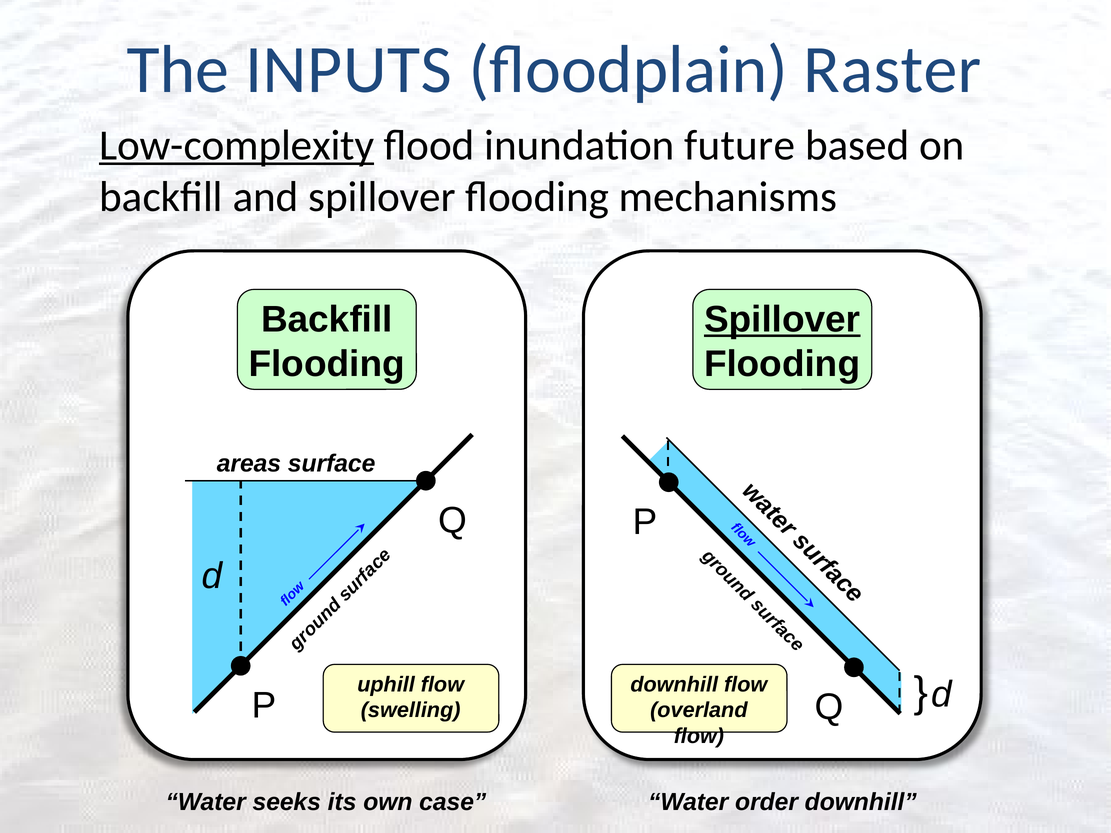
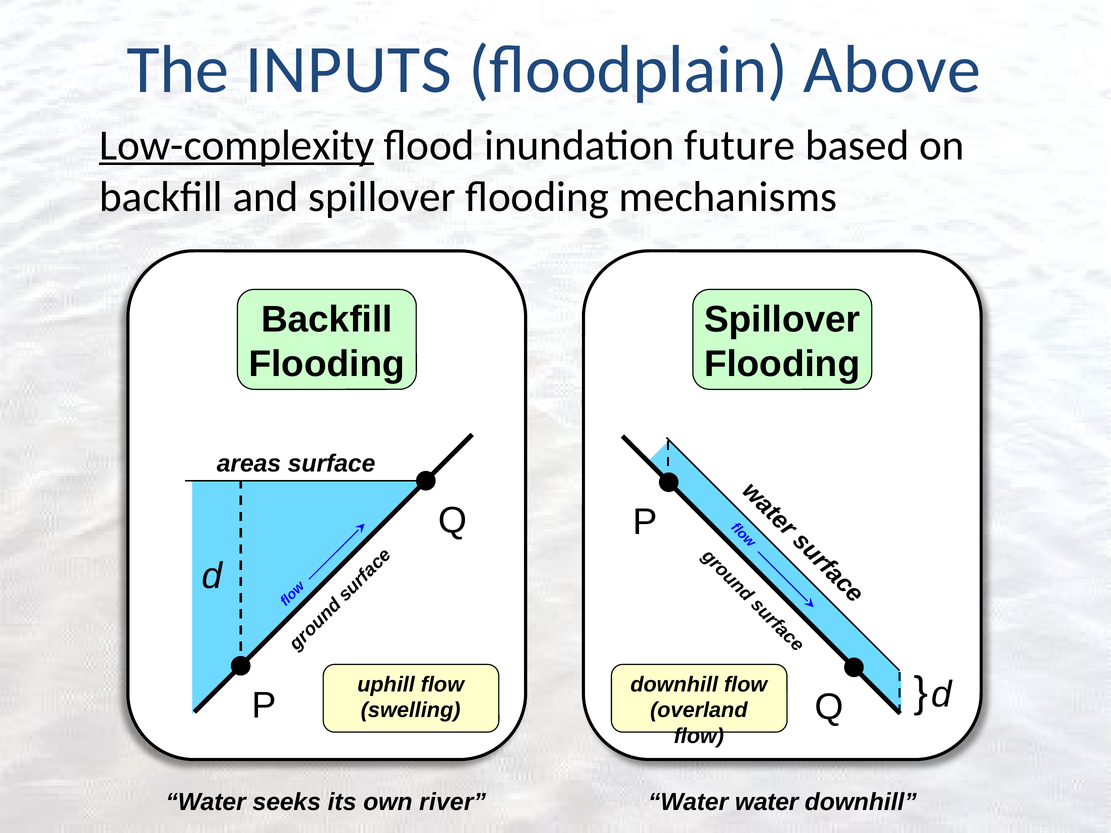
Raster: Raster -> Above (892, 70)
Spillover underline: present -> none (782, 320)
case: case -> river (453, 802)
Water order: order -> water (767, 802)
